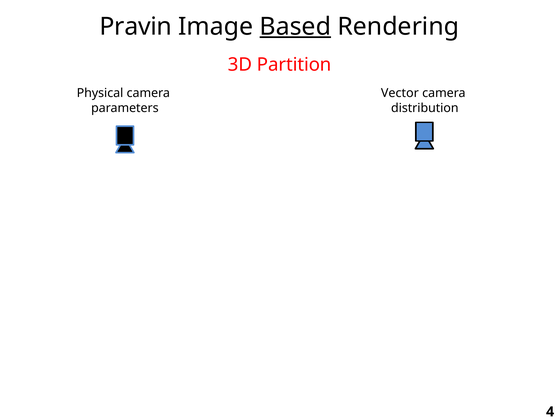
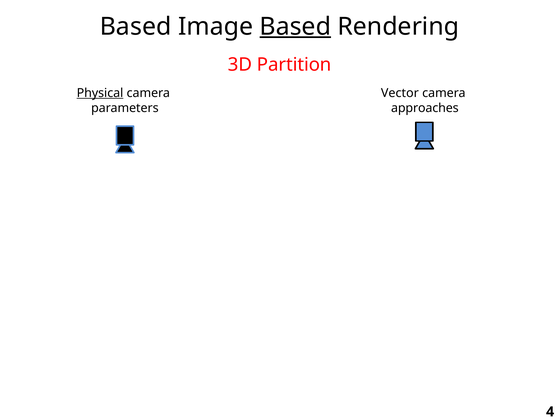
Pravin: Pravin -> Based (136, 26)
Physical underline: none -> present (100, 93)
distribution: distribution -> approaches (425, 108)
